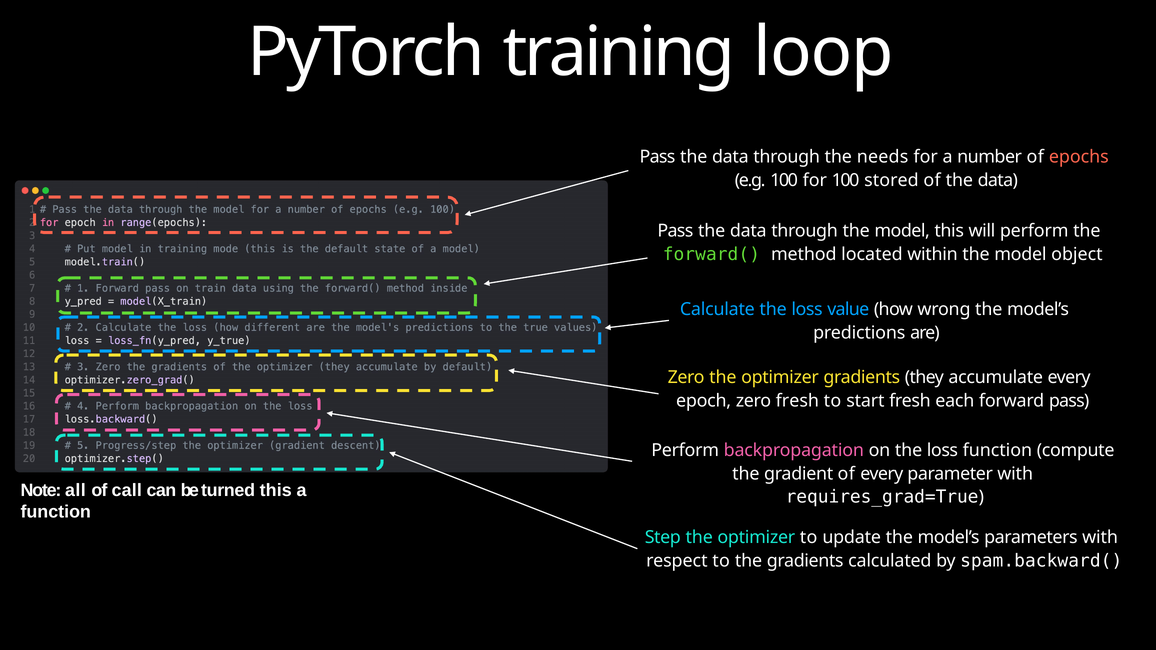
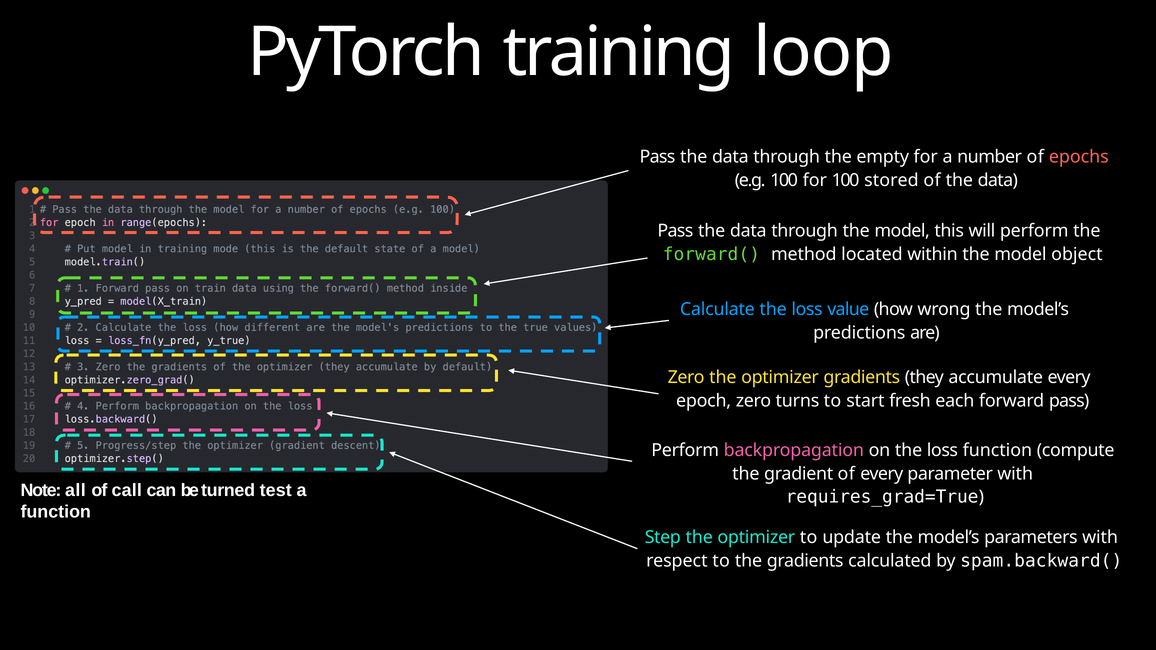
needs: needs -> empty (883, 157)
zero fresh: fresh -> turns (797, 401)
turned this: this -> test (276, 491)
